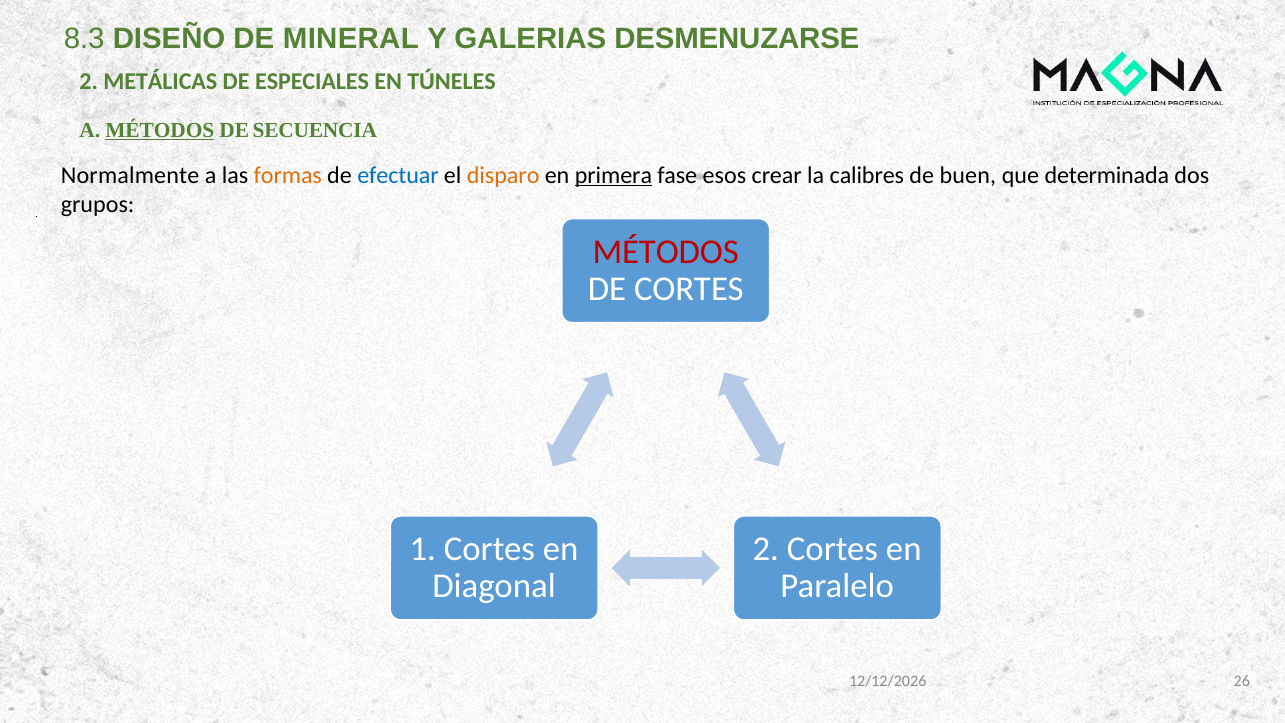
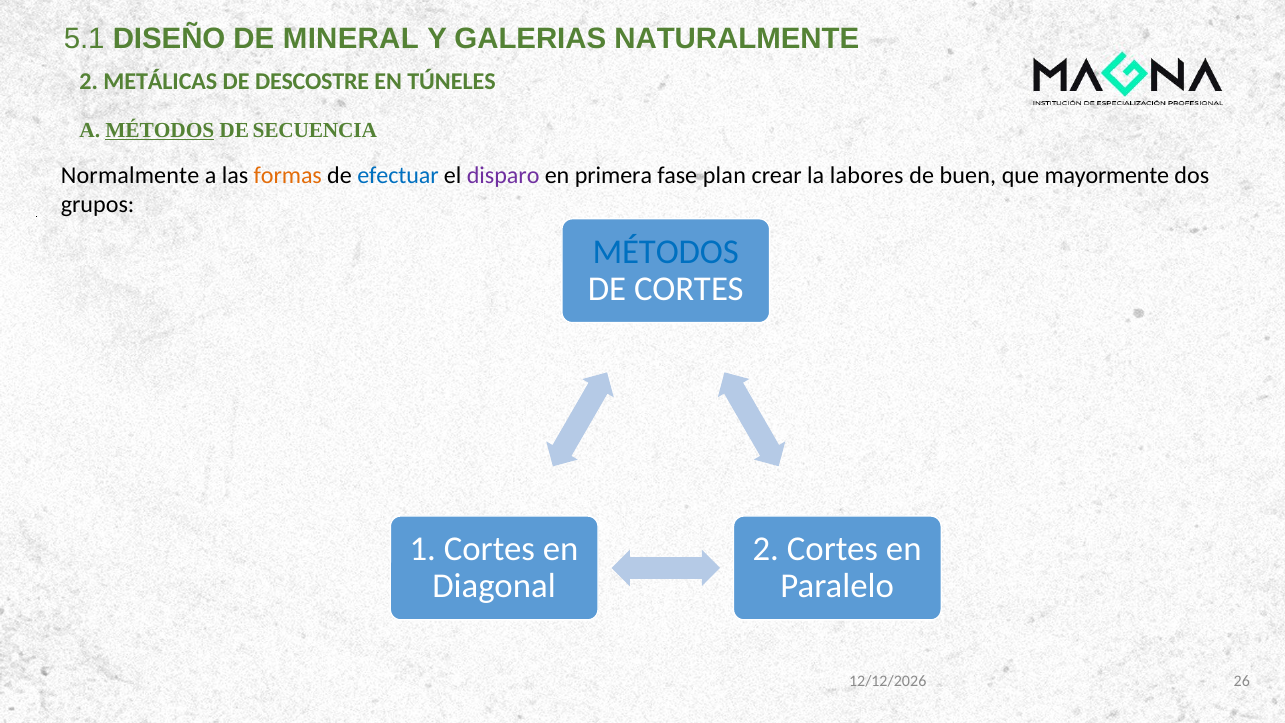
8.3: 8.3 -> 5.1 (84, 39)
DESMENUZARSE: DESMENUZARSE -> NATURALMENTE (737, 39)
ESPECIALES: ESPECIALES -> DESCOSTRE (312, 82)
disparo colour: orange -> purple (503, 175)
primera underline: present -> none (613, 175)
esos: esos -> plan (724, 175)
calibres: calibres -> labores (867, 175)
determinada: determinada -> mayormente (1107, 175)
MÉTODOS colour: red -> blue (666, 252)
